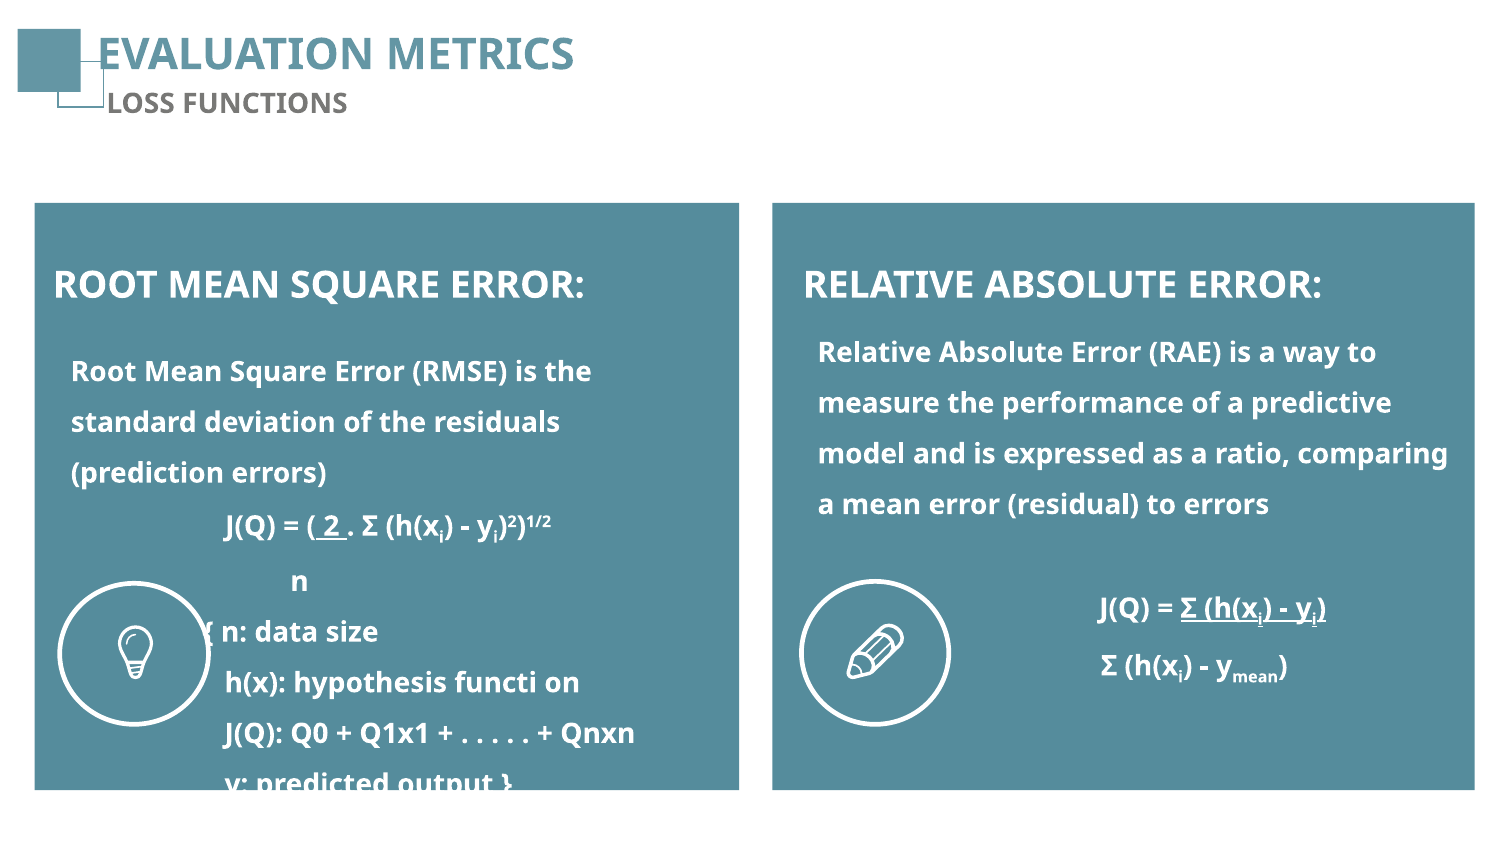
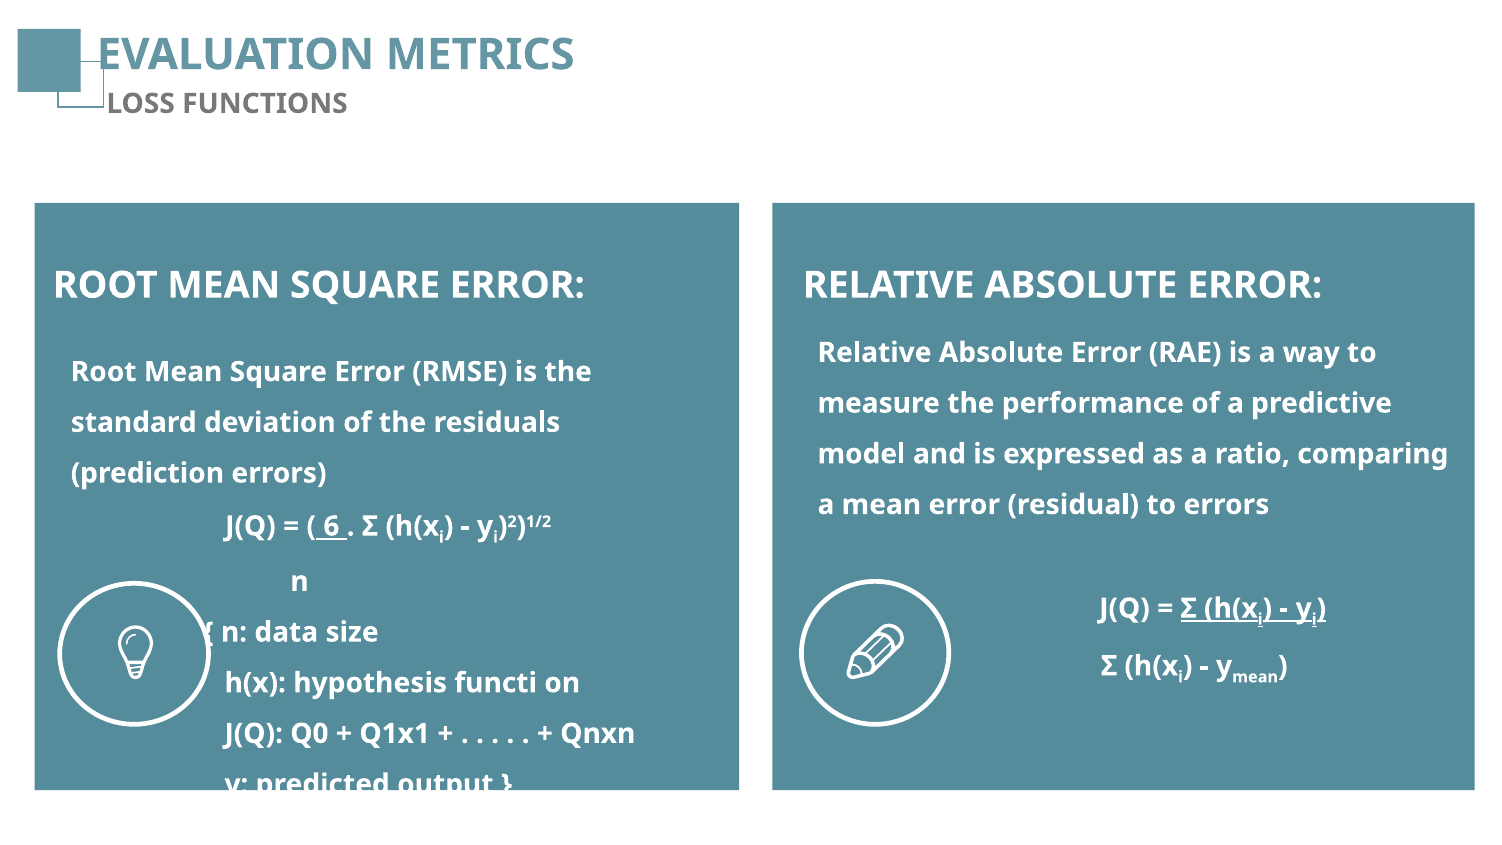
2: 2 -> 6 (331, 526)
